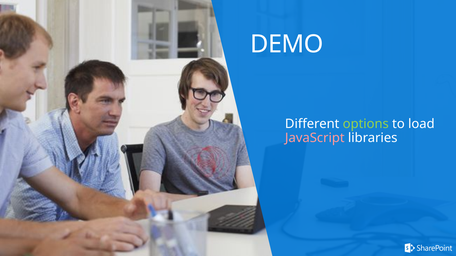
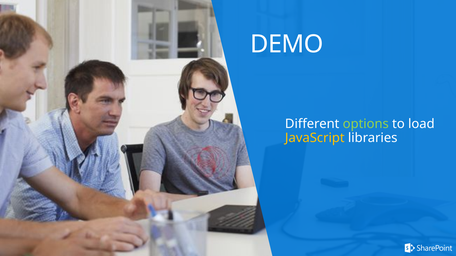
JavaScript colour: pink -> yellow (315, 138)
